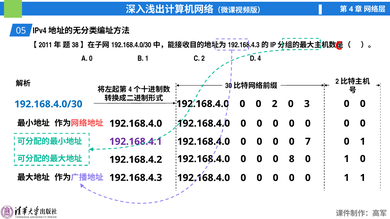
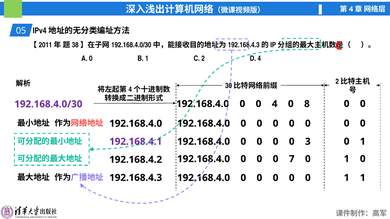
0 2: 2 -> 4 (275, 104)
3: 3 -> 8 (307, 104)
192.168.4.0/30 colour: blue -> purple (48, 104)
7: 7 -> 3 (308, 142)
8: 8 -> 7 (292, 159)
